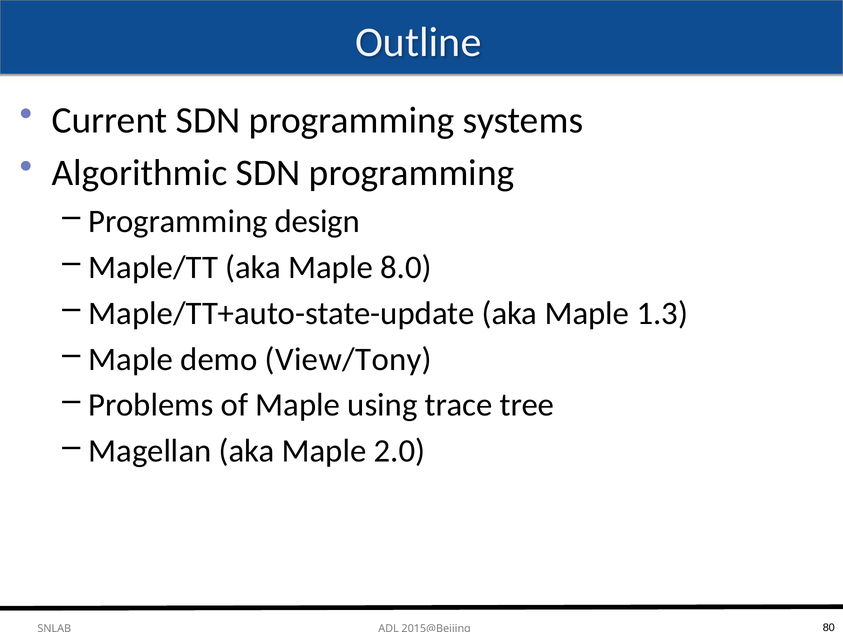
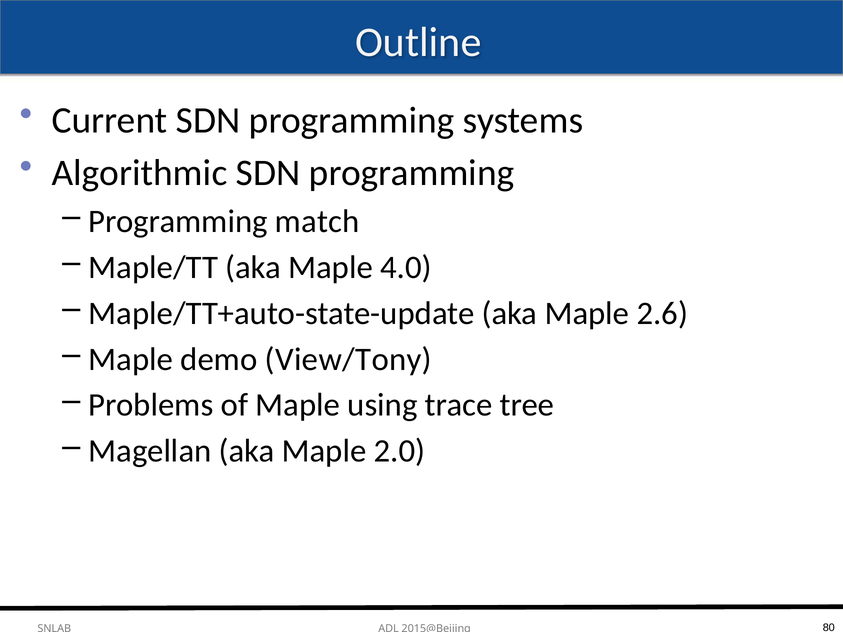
design: design -> match (317, 222)
8.0: 8.0 -> 4.0 (406, 267)
1.3: 1.3 -> 2.6 (662, 313)
